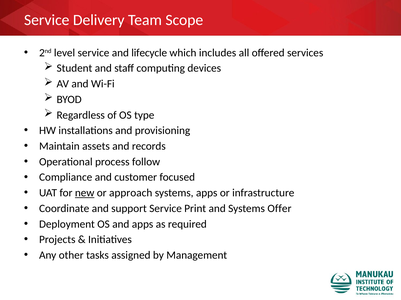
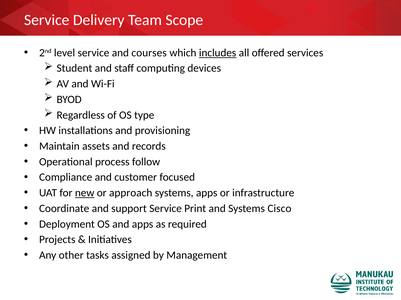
lifecycle: lifecycle -> courses (149, 53)
includes underline: none -> present (218, 53)
Offer: Offer -> Cisco (279, 209)
